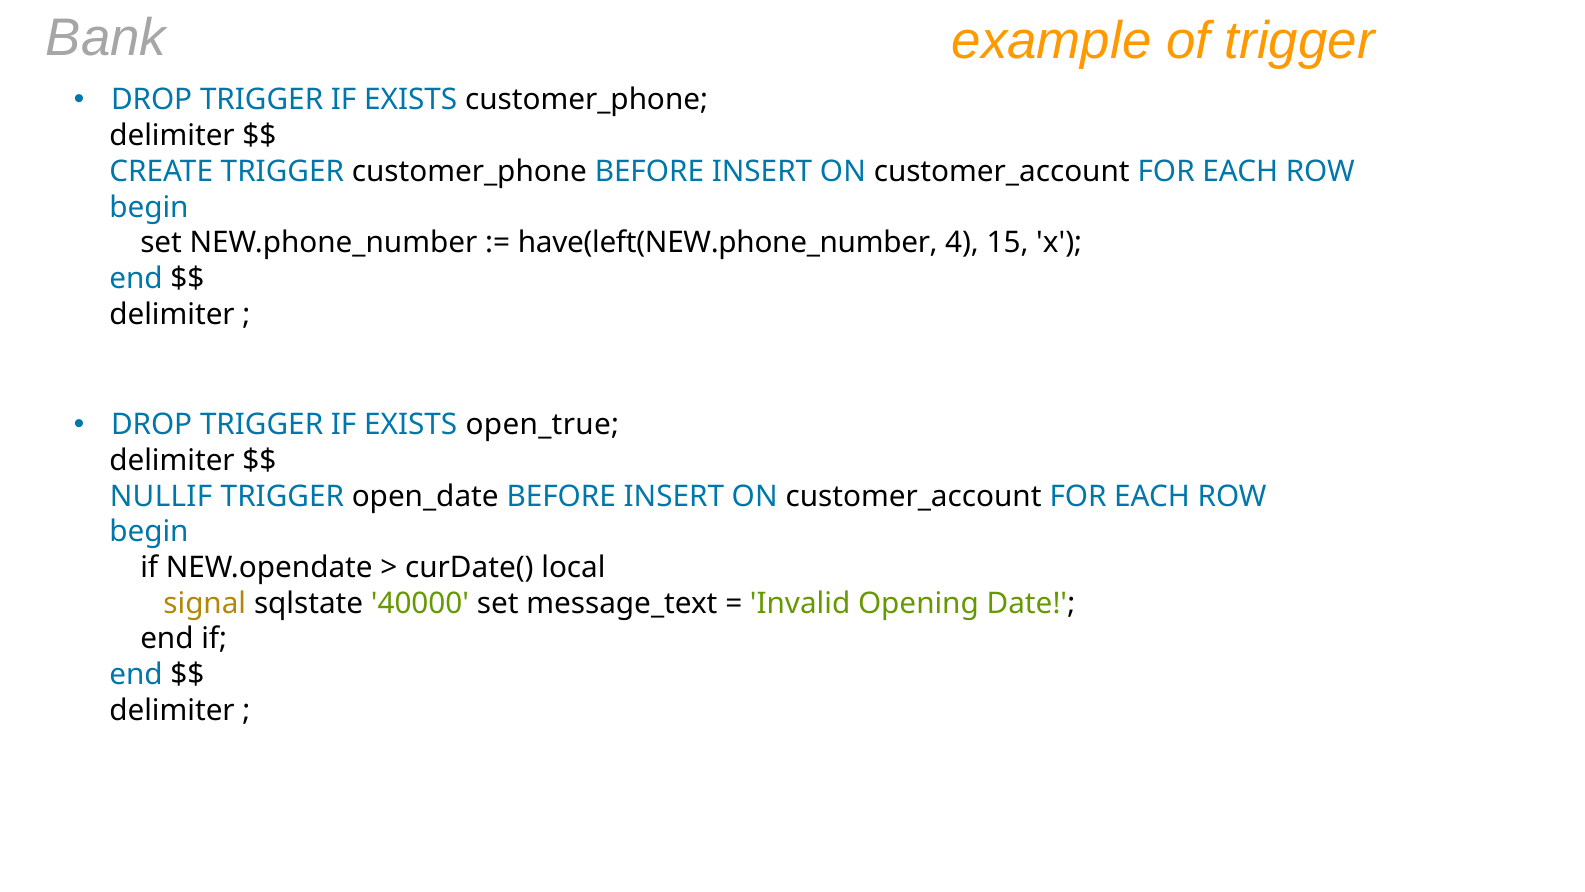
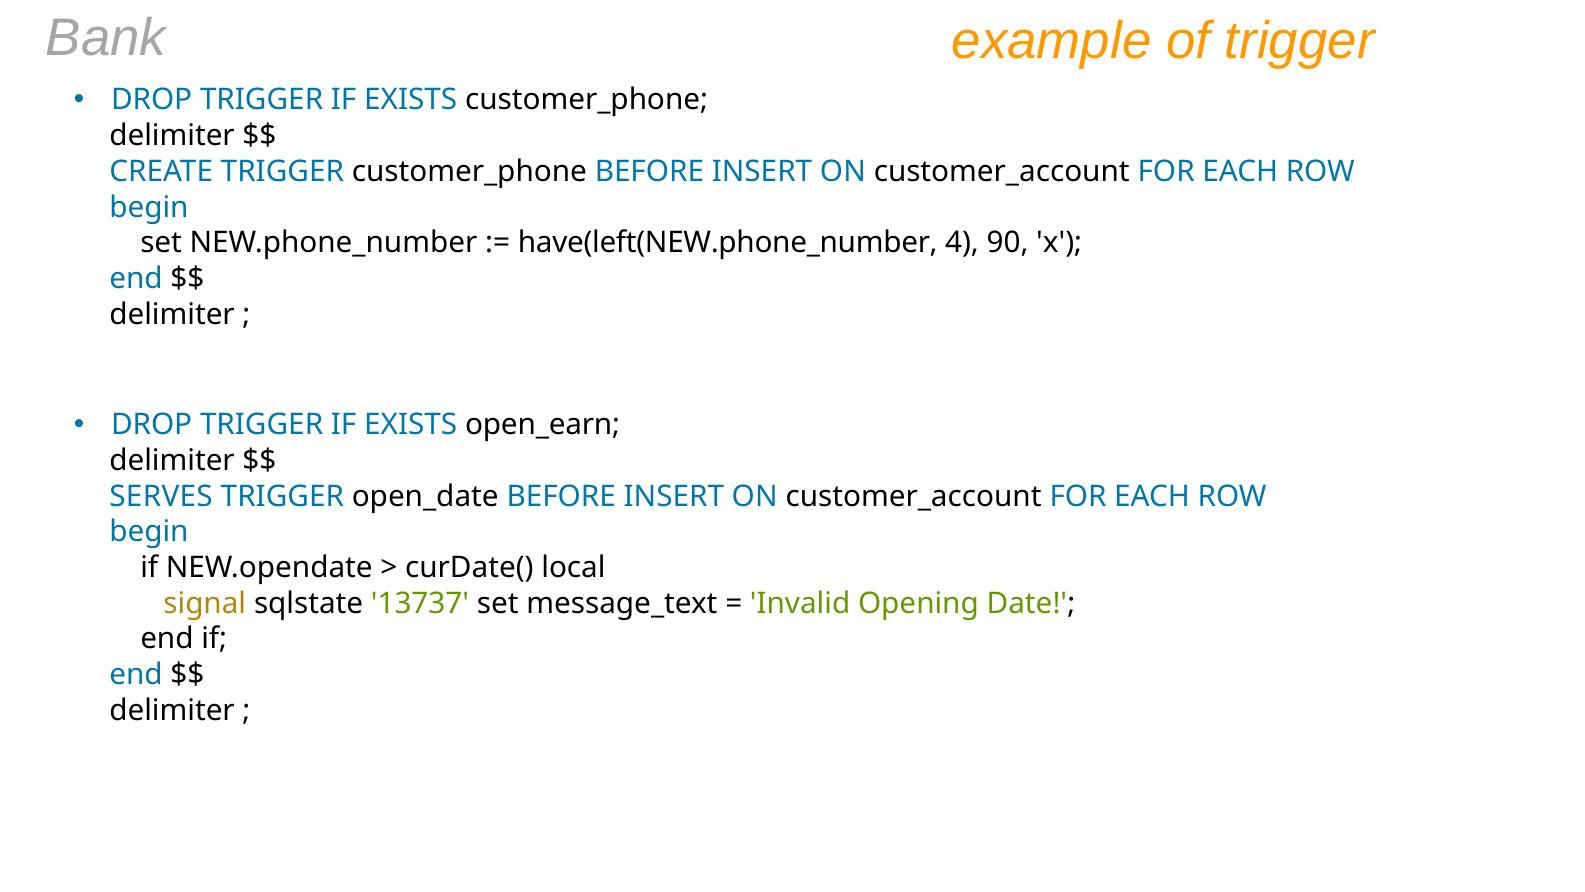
15: 15 -> 90 (1008, 243)
open_true: open_true -> open_earn (543, 425)
NULLIF: NULLIF -> SERVES (161, 496)
40000: 40000 -> 13737 (420, 603)
